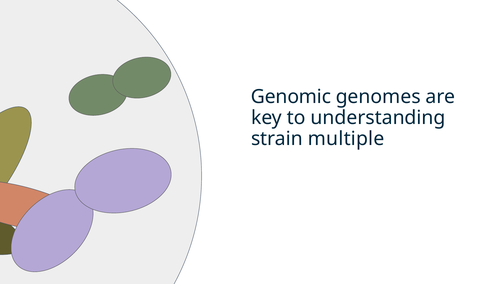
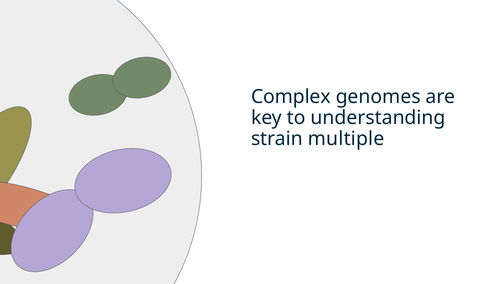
Genomic: Genomic -> Complex (291, 97)
